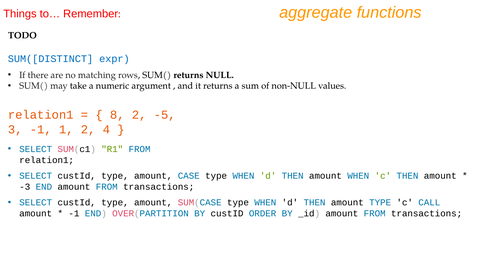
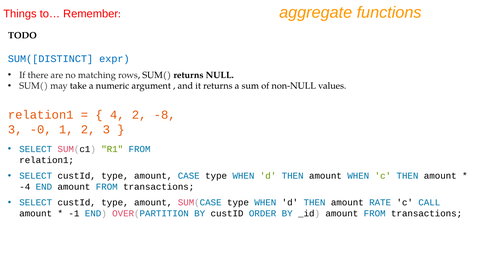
8: 8 -> 4 (117, 115)
-5: -5 -> -8 (165, 115)
3 -1: -1 -> -0 (41, 130)
2 4: 4 -> 3 (106, 130)
-3: -3 -> -4 (25, 187)
amount TYPE: TYPE -> RATE (380, 203)
